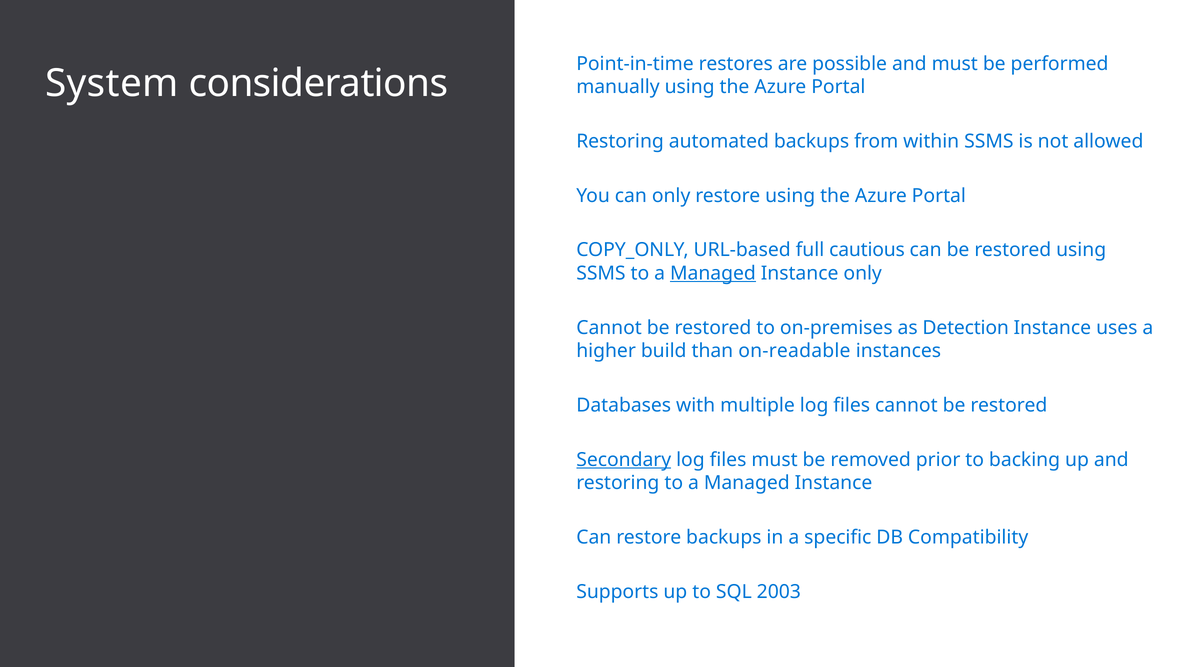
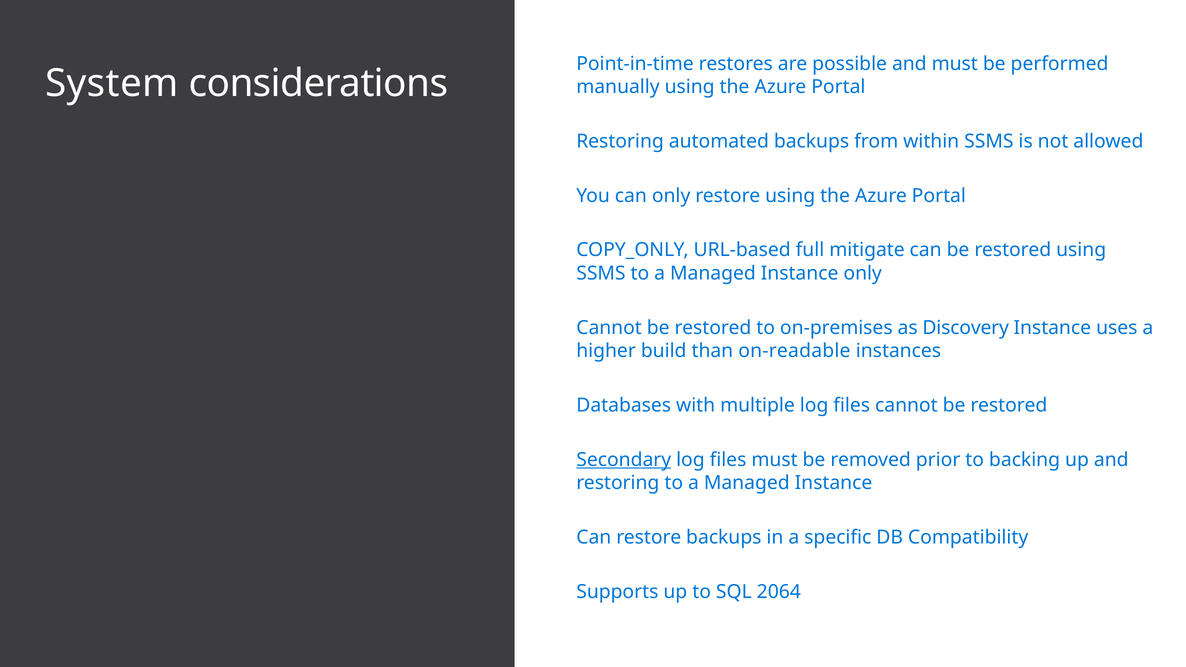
cautious: cautious -> mitigate (867, 250)
Managed underline: present -> none (713, 273)
Detection: Detection -> Discovery (966, 328)
2003: 2003 -> 2064 (779, 592)
